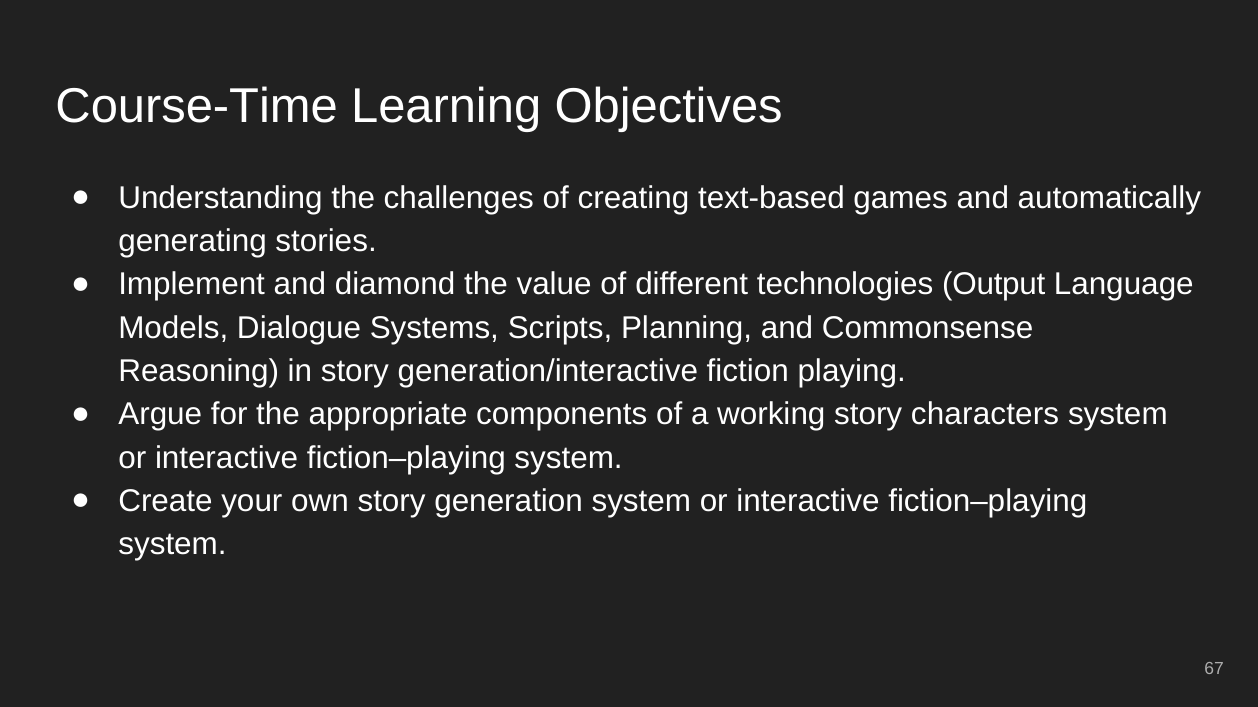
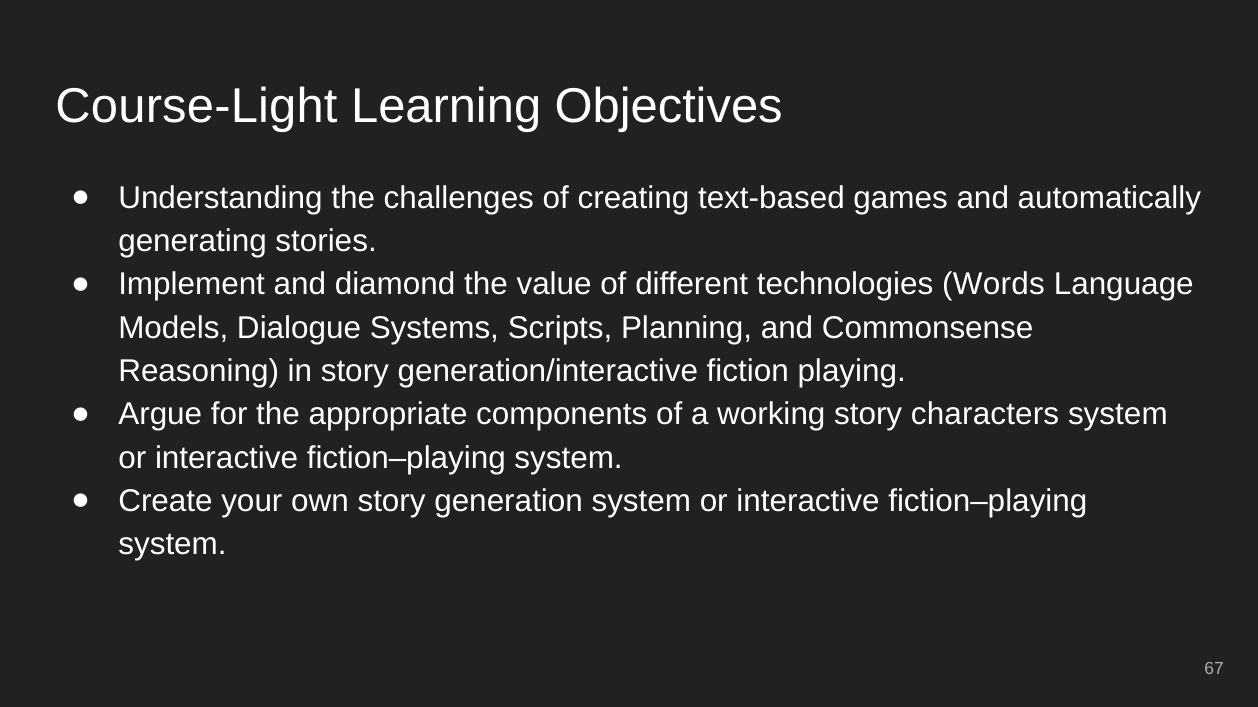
Course-Time: Course-Time -> Course-Light (197, 107)
Output: Output -> Words (993, 285)
